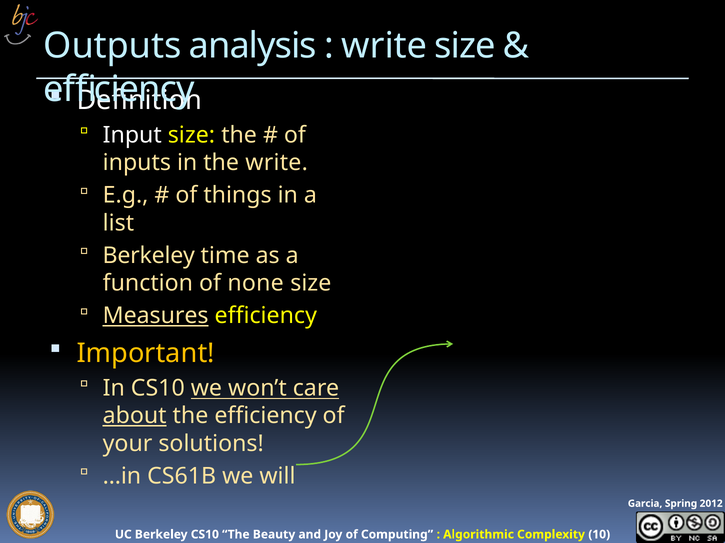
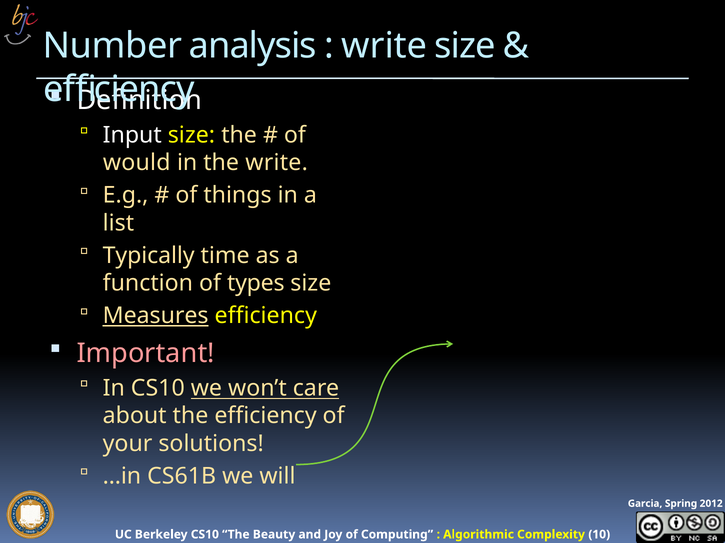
Outputs: Outputs -> Number (113, 46)
inputs: inputs -> would (137, 163)
Berkeley: Berkeley -> Typically (149, 256)
none: none -> types (256, 284)
Important colour: yellow -> pink (146, 354)
about underline: present -> none (135, 416)
